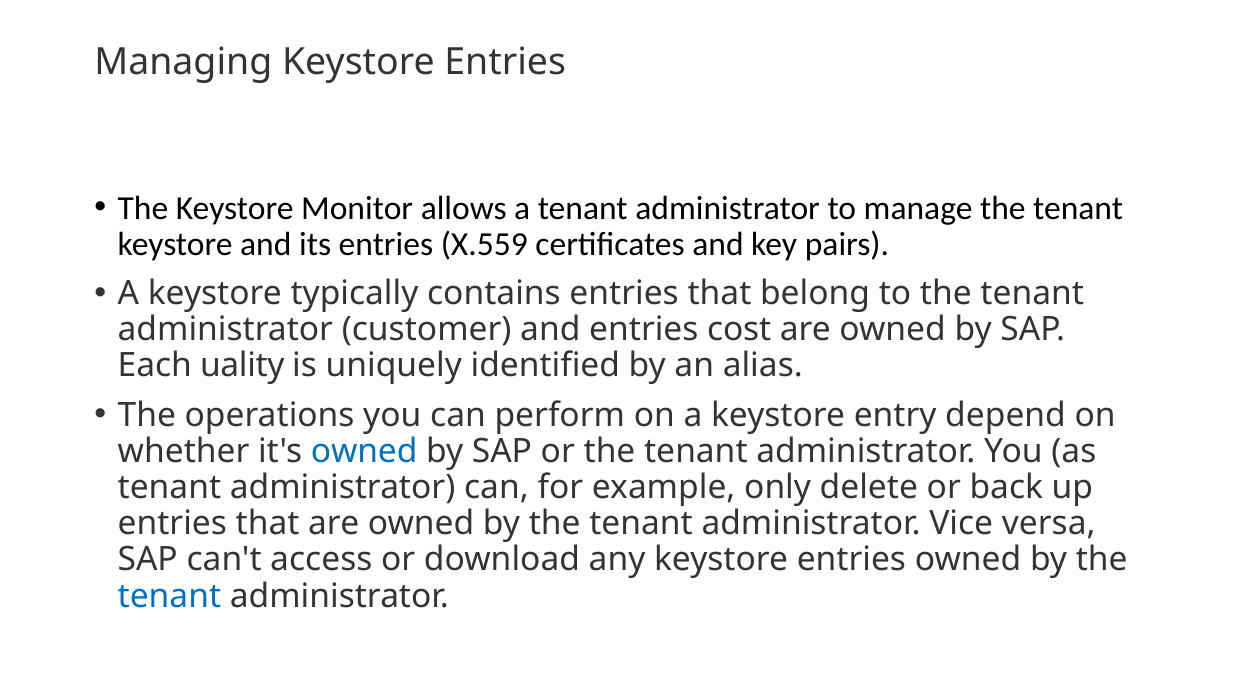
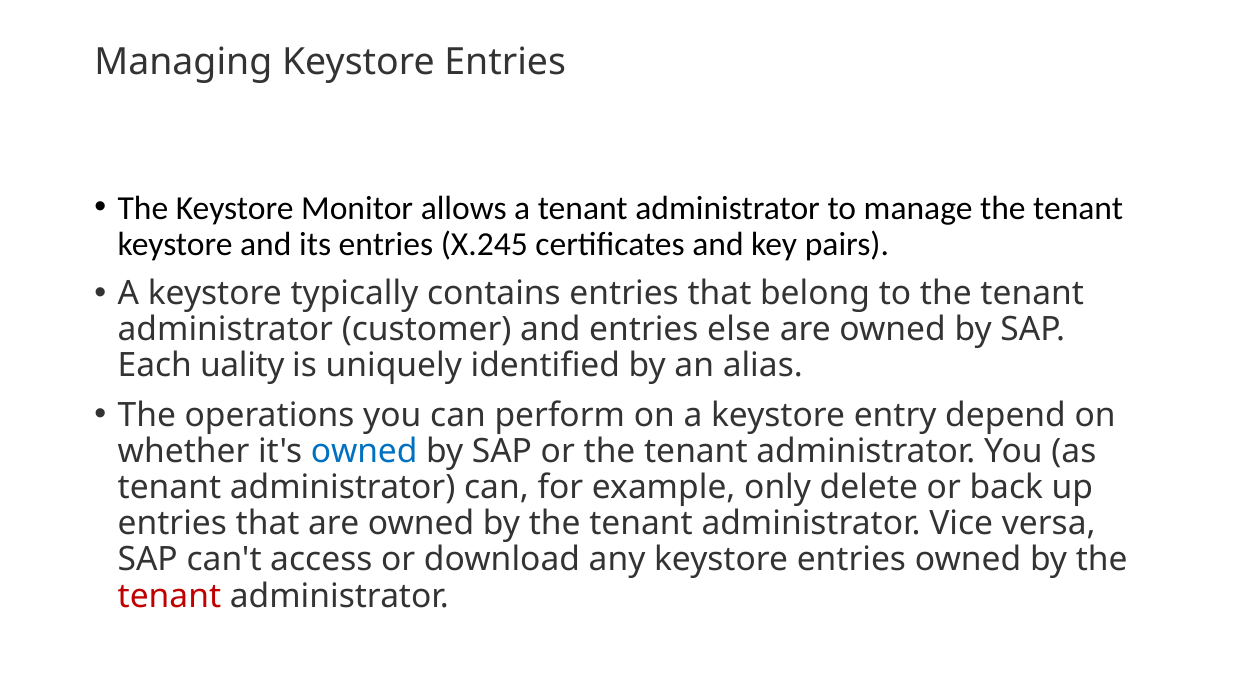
X.559: X.559 -> X.245 (484, 244)
cost: cost -> else (739, 330)
tenant colour: blue -> red (169, 596)
